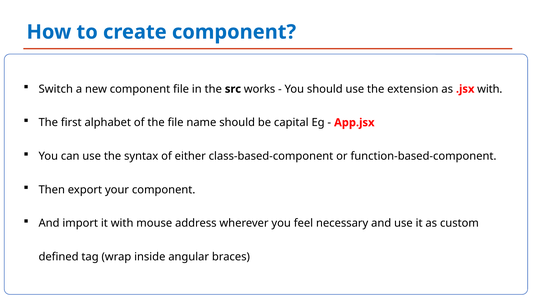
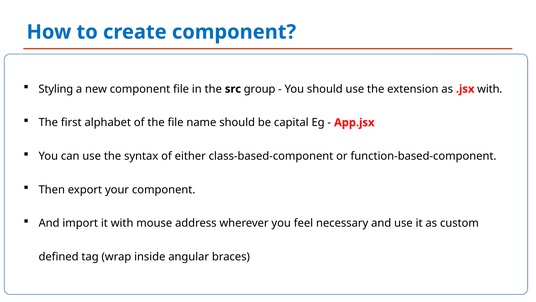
Switch: Switch -> Styling (56, 89)
works: works -> group (260, 89)
